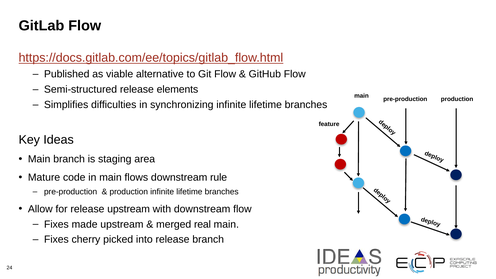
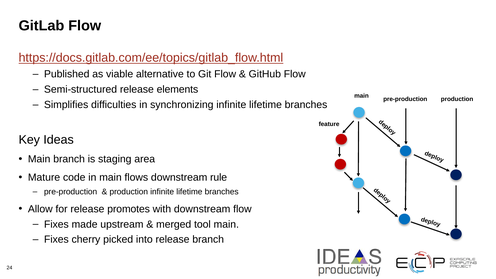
release upstream: upstream -> promotes (129, 209)
real: real -> tool (202, 224)
